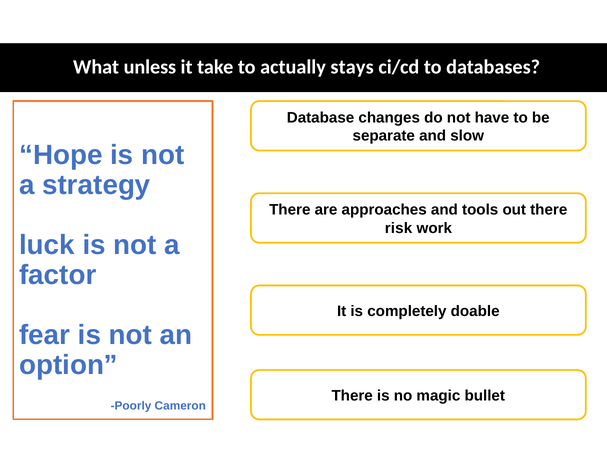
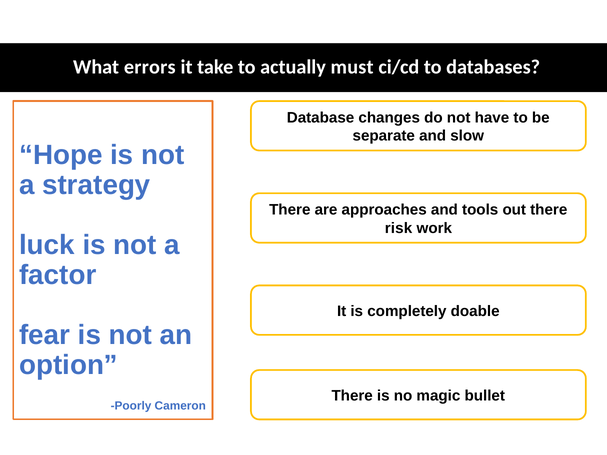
unless: unless -> errors (150, 67)
stays: stays -> must (352, 67)
